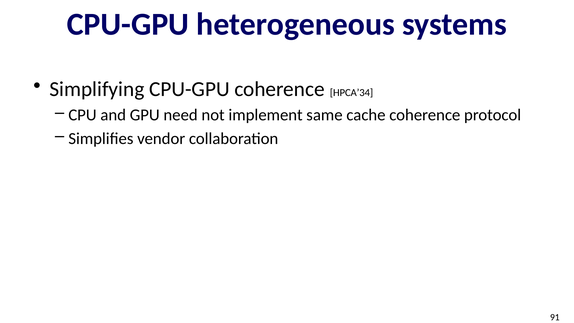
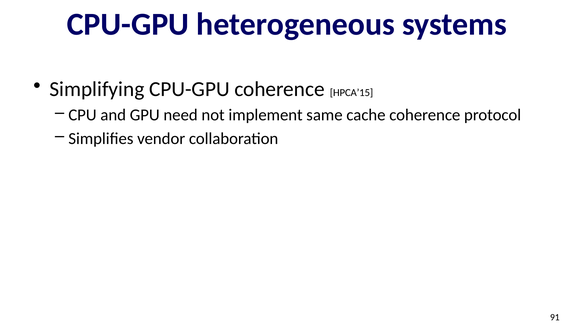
HPCA’34: HPCA’34 -> HPCA’15 (352, 93)
